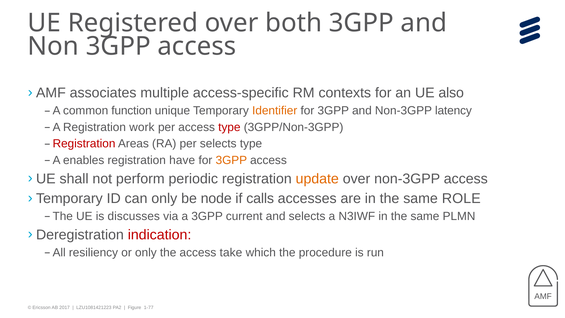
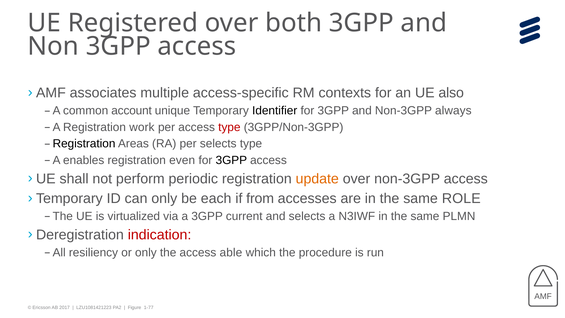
function: function -> account (132, 111)
Identifier colour: orange -> black (275, 111)
latency: latency -> always (453, 111)
Registration colour: red -> black (84, 144)
have: have -> even (182, 160)
3GPP colour: orange -> black (231, 160)
node: node -> each (216, 198)
calls: calls -> from (260, 198)
discusses: discusses -> virtualized (134, 216)
take: take -> able (231, 252)
